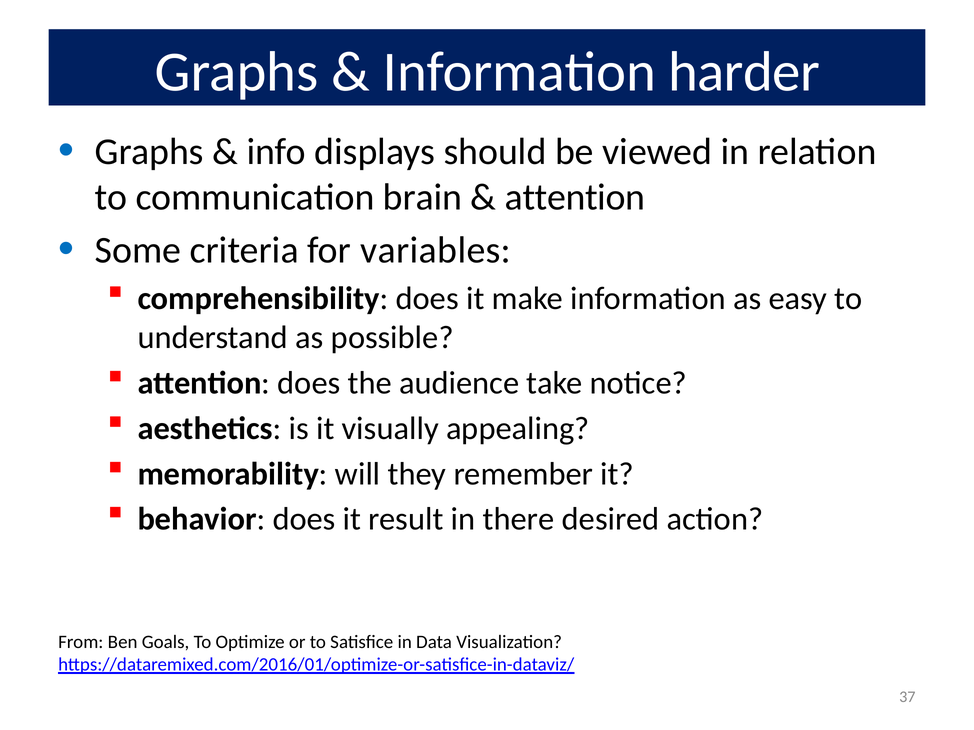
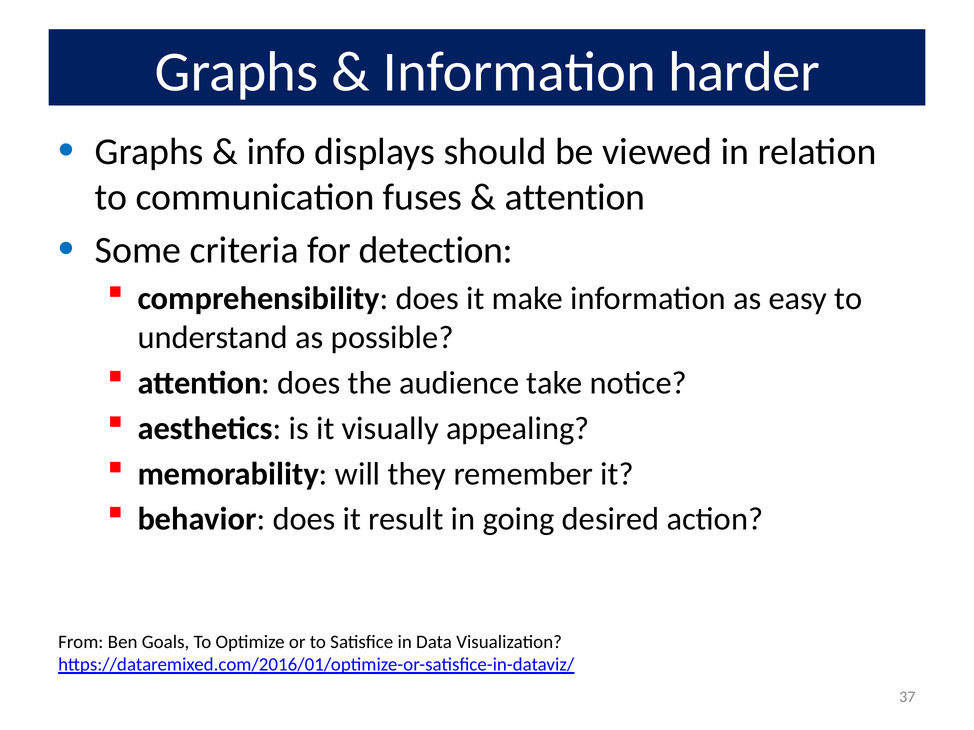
brain: brain -> fuses (423, 197)
variables: variables -> detection (436, 251)
there: there -> going (519, 520)
